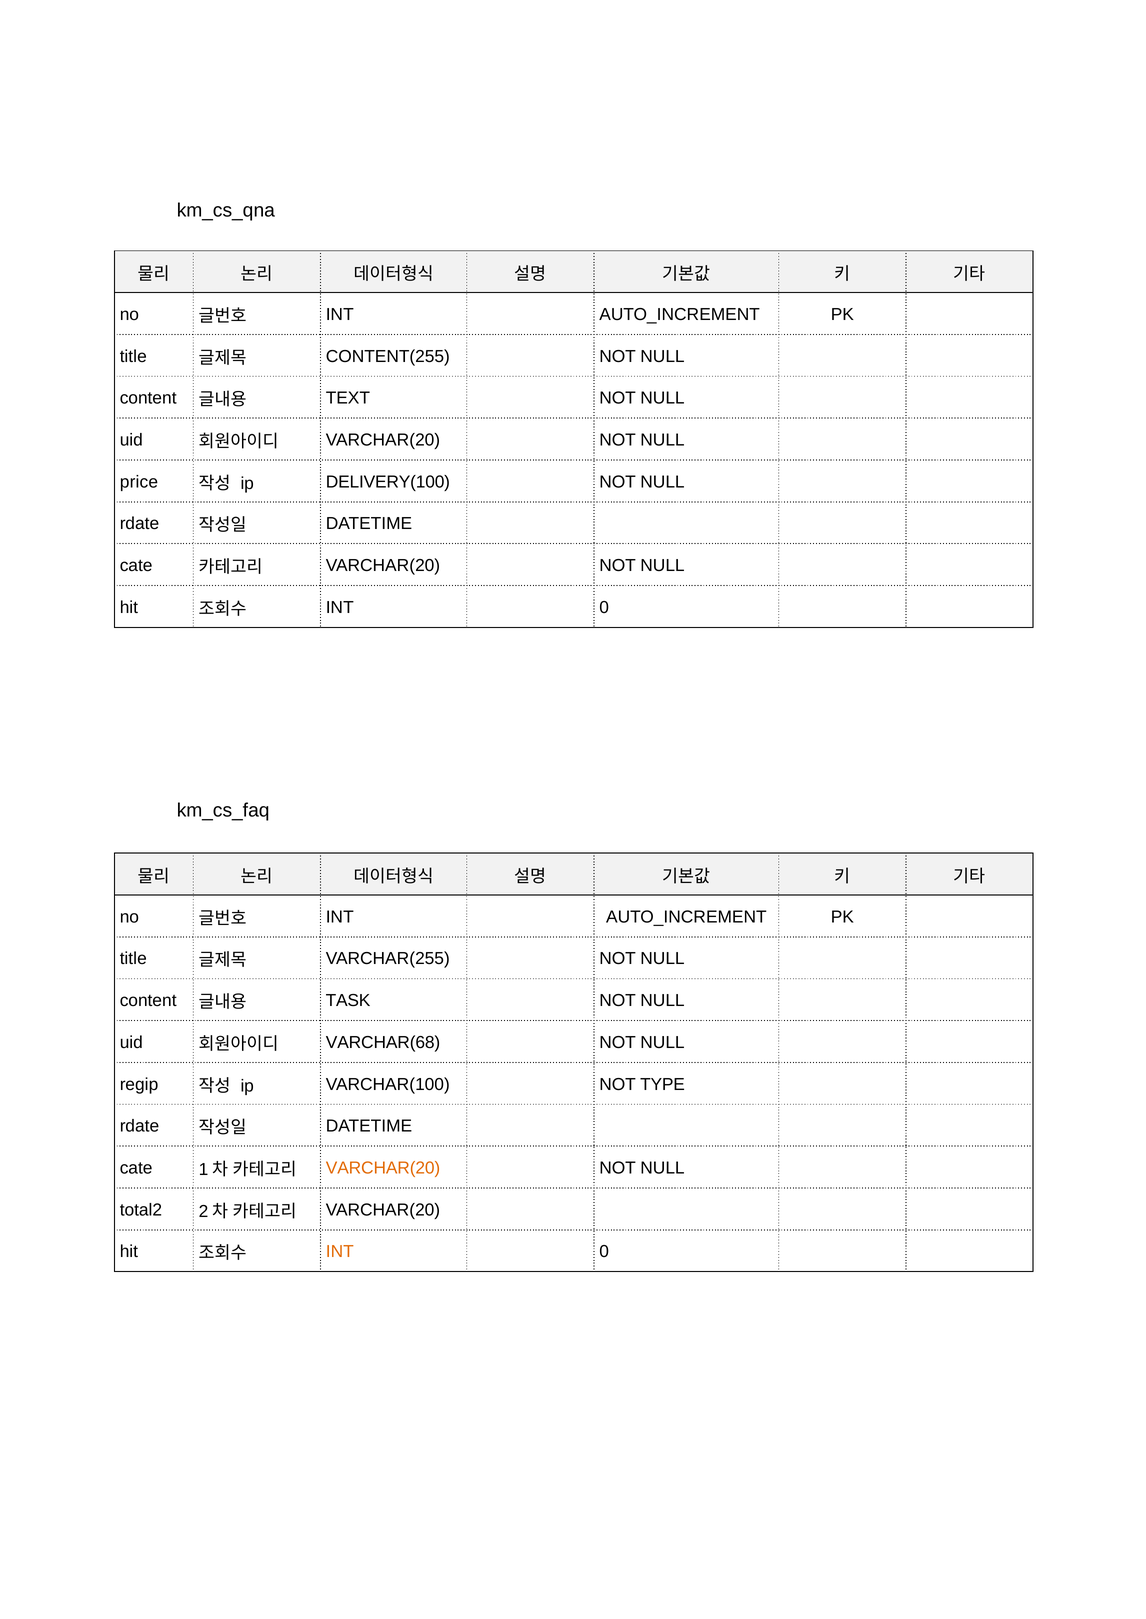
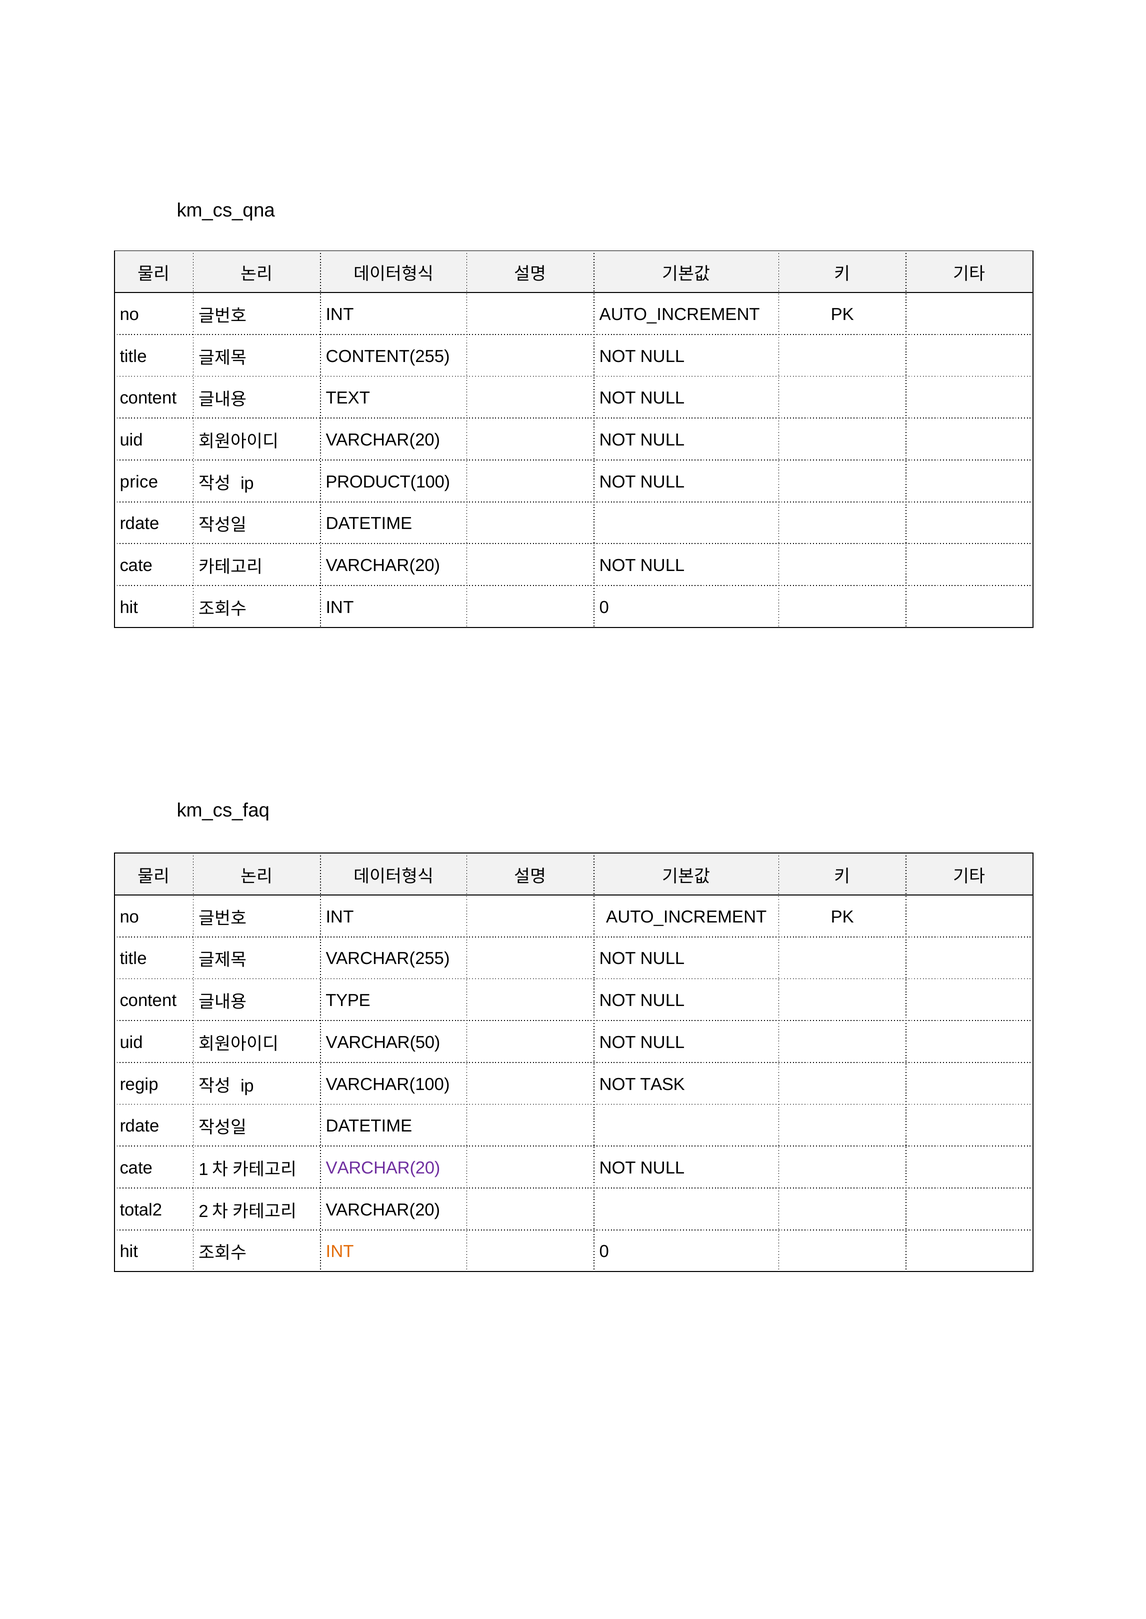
DELIVERY(100: DELIVERY(100 -> PRODUCT(100 (388, 482)
TASK: TASK -> TYPE (348, 1001)
VARCHAR(68: VARCHAR(68 -> VARCHAR(50 (383, 1043)
TYPE: TYPE -> TASK (663, 1085)
VARCHAR(20 colour: orange -> purple (383, 1169)
